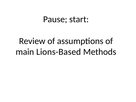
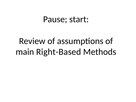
Lions-Based: Lions-Based -> Right-Based (59, 52)
